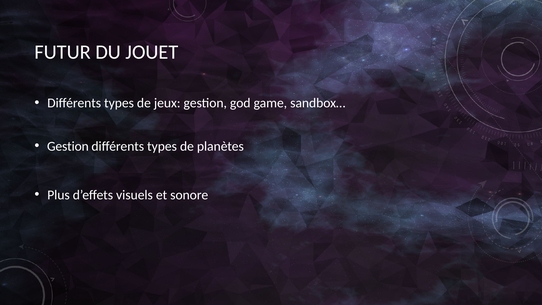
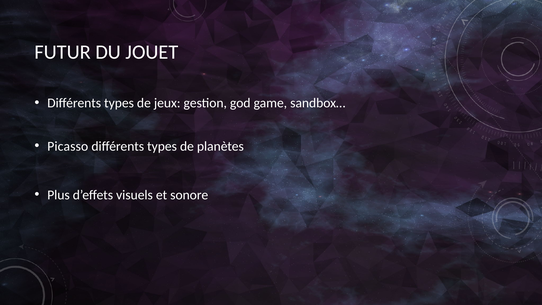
Gestion: Gestion -> Picasso (68, 146)
